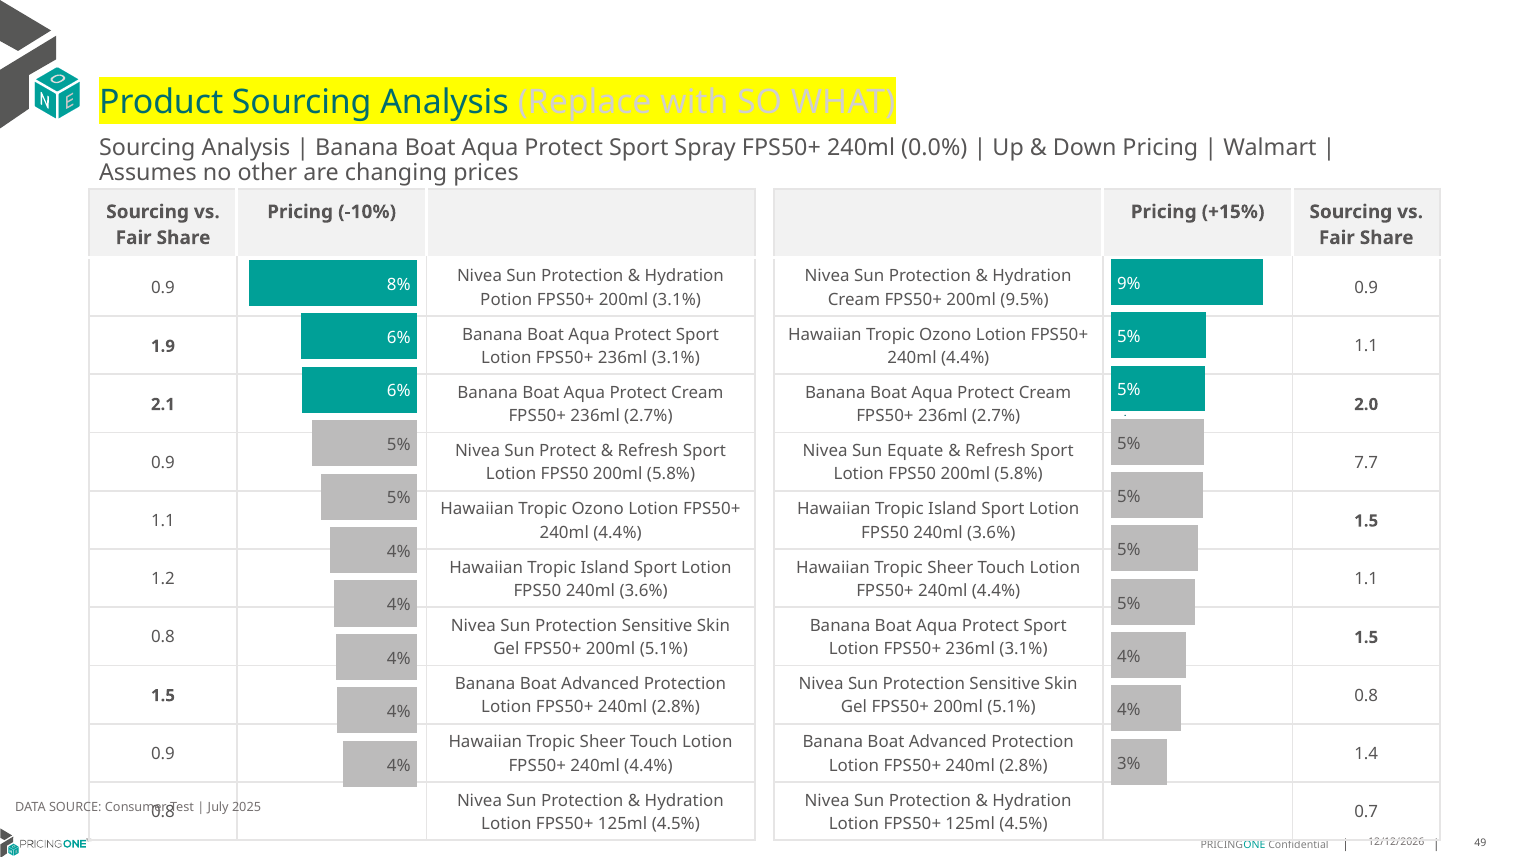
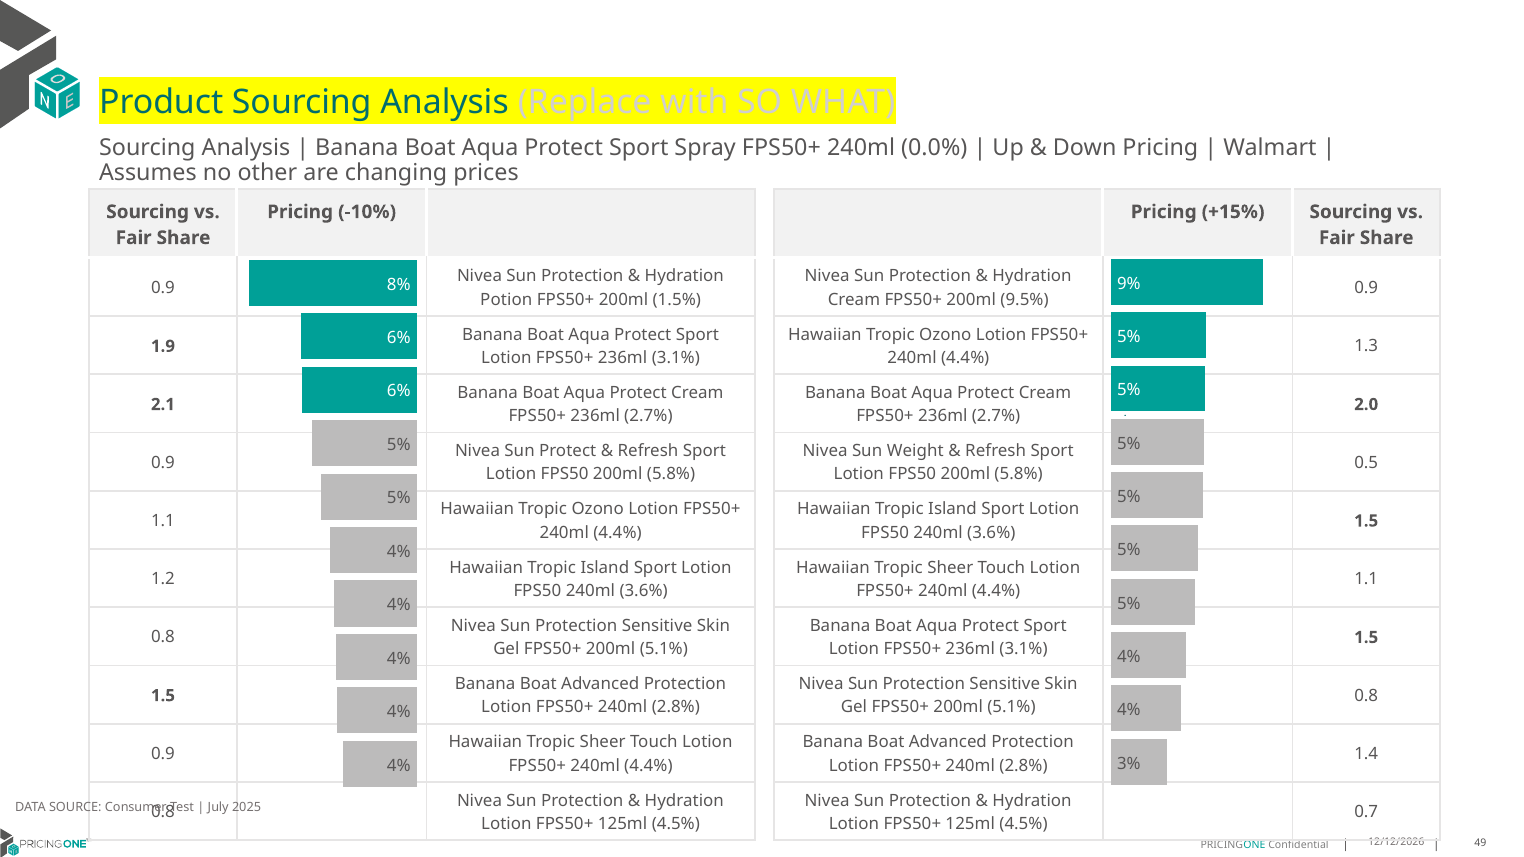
200ml 3.1%: 3.1% -> 1.5% (677, 300)
1.1: 1.1 -> 1.3 (1366, 346)
Equate: Equate -> Weight (915, 451)
7.7: 7.7 -> 0.5 (1366, 463)
